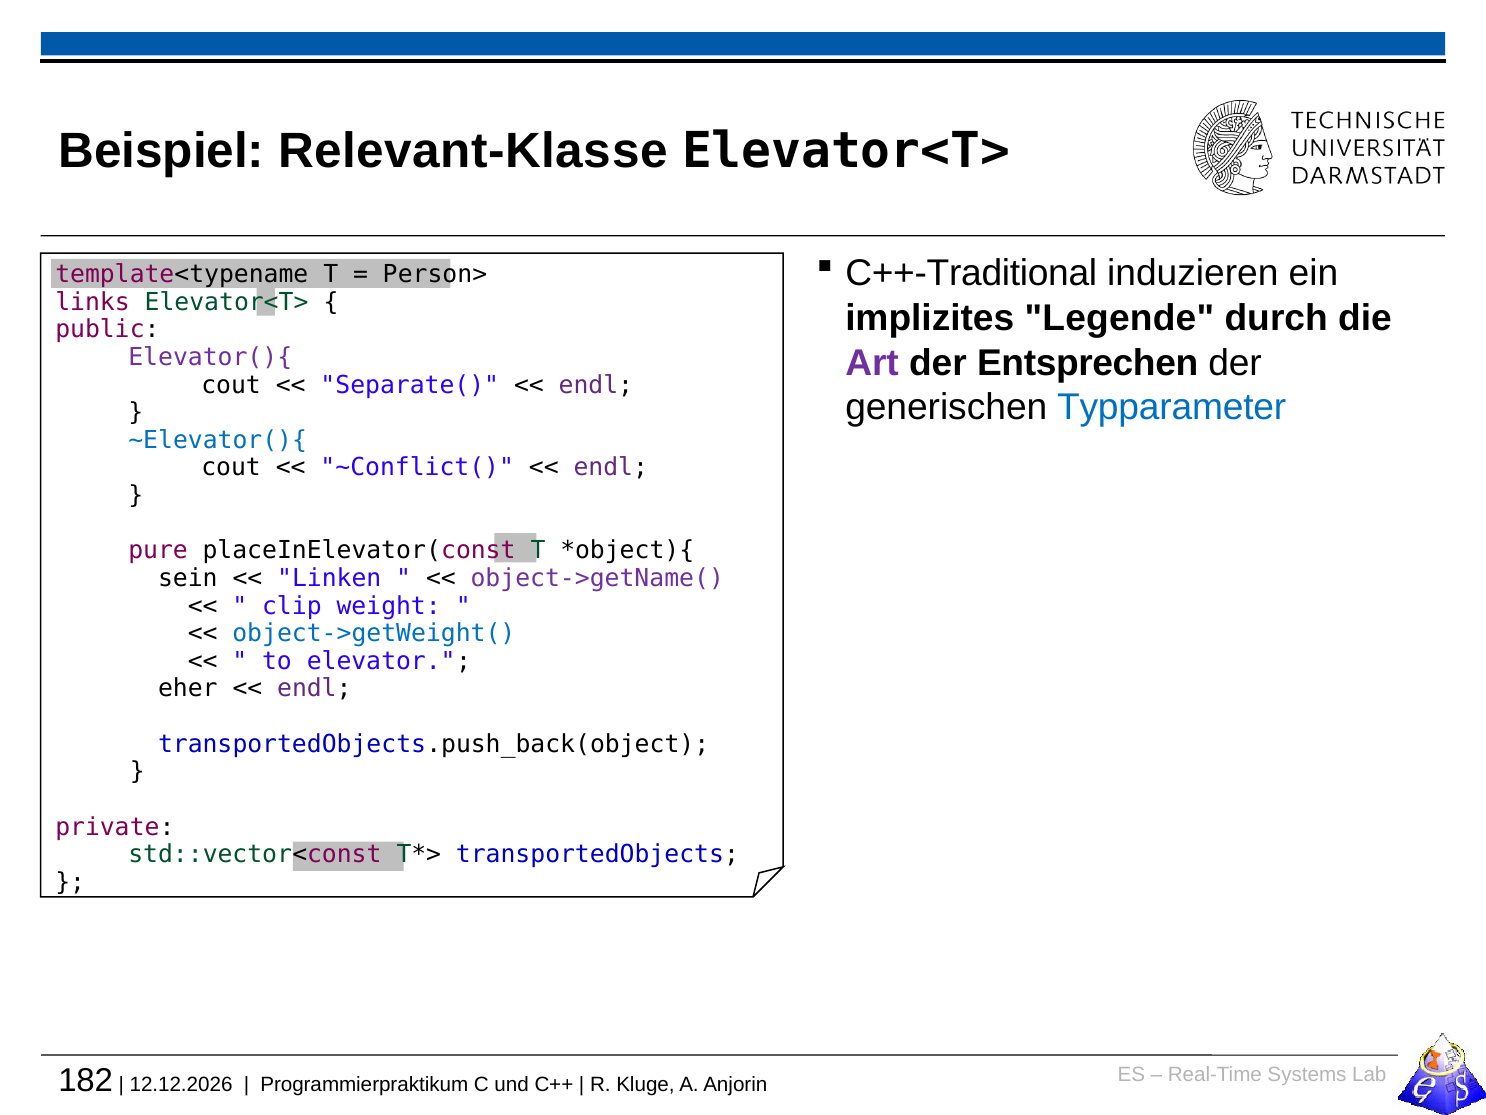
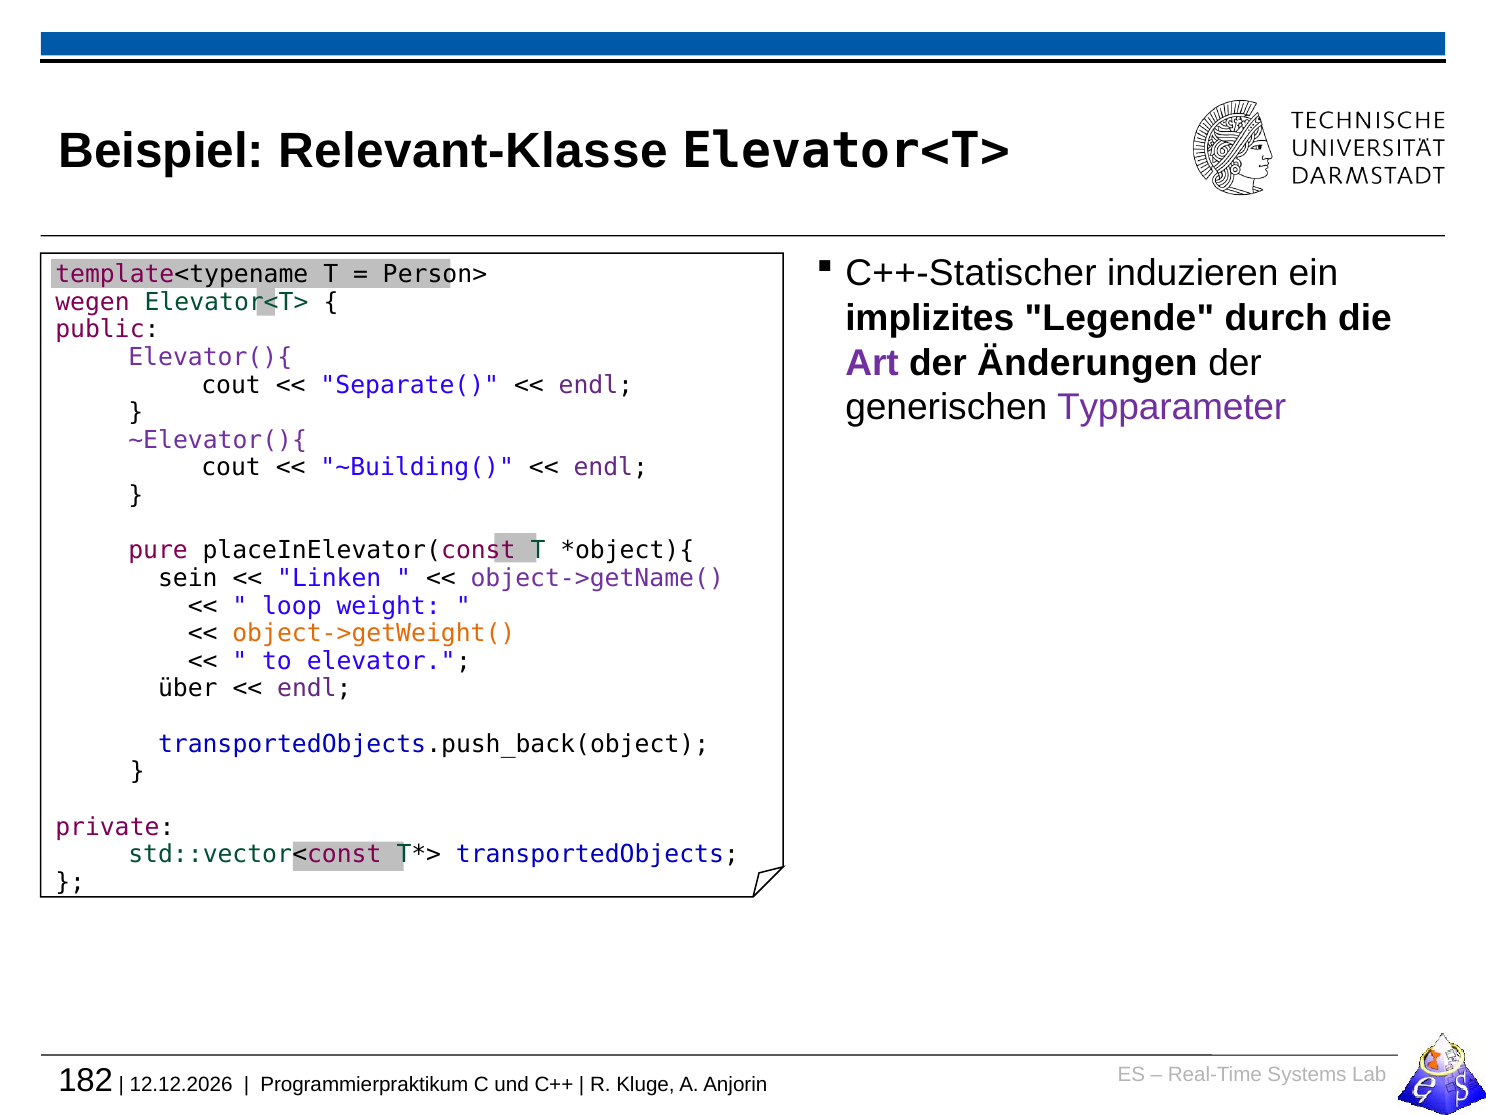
C++-Traditional: C++-Traditional -> C++-Statischer (971, 274)
links: links -> wegen (93, 302)
Entsprechen: Entsprechen -> Änderungen (1087, 363)
Typparameter colour: blue -> purple (1172, 407)
~Elevator(){ colour: blue -> purple (218, 440)
~Conflict(: ~Conflict( -> ~Building( (417, 468)
clip: clip -> loop (292, 606)
object->getWeight( colour: blue -> orange (374, 633)
eher: eher -> über (188, 688)
